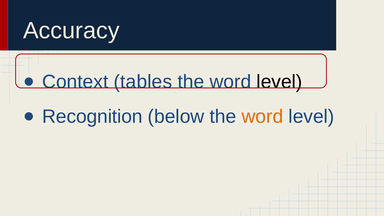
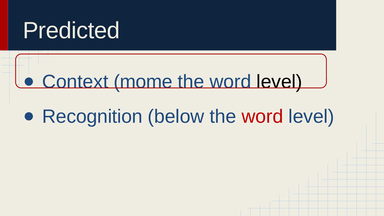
Accuracy: Accuracy -> Predicted (71, 31)
tables: tables -> mome (143, 82)
word colour: orange -> red (262, 116)
